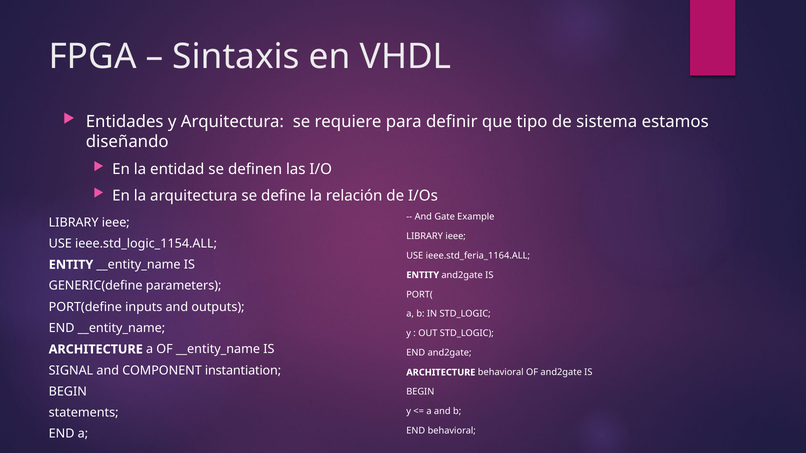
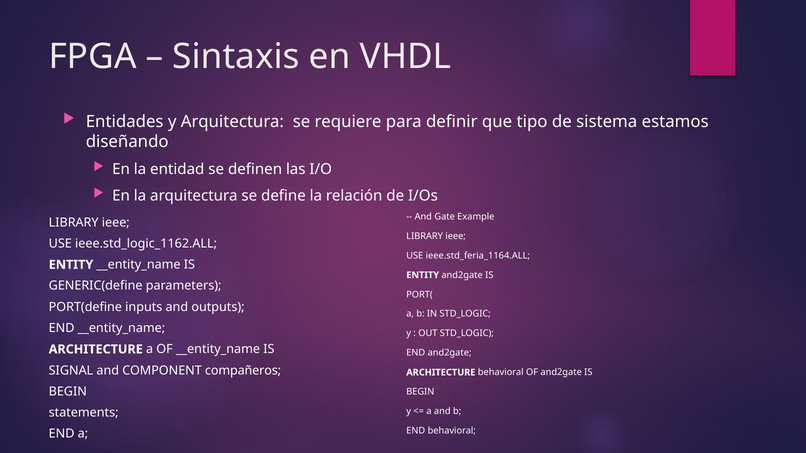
ieee.std_logic_1154.ALL: ieee.std_logic_1154.ALL -> ieee.std_logic_1162.ALL (146, 244)
instantiation: instantiation -> compañeros (243, 371)
